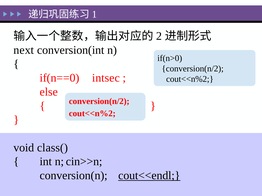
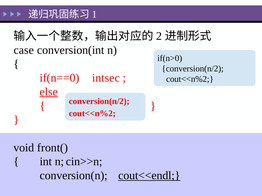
next: next -> case (24, 50)
else underline: none -> present (49, 92)
class(: class( -> front( (53, 148)
